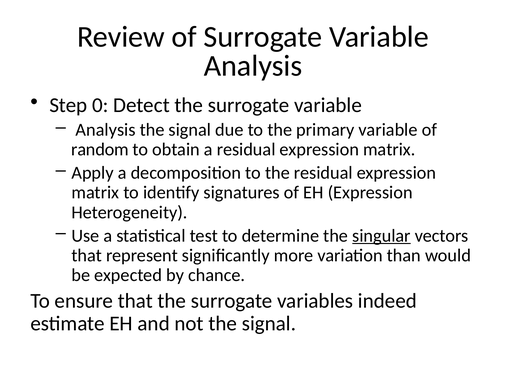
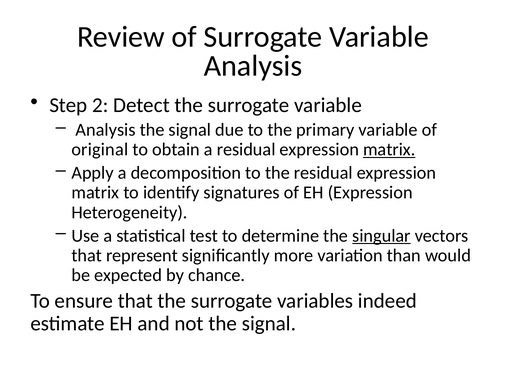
0: 0 -> 2 (100, 105)
random: random -> original (100, 149)
matrix underline: none -> present (389, 149)
